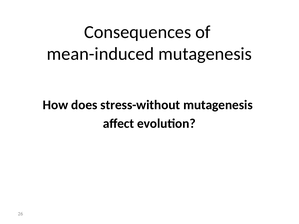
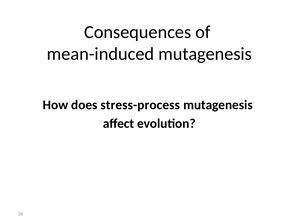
stress-without: stress-without -> stress-process (140, 105)
